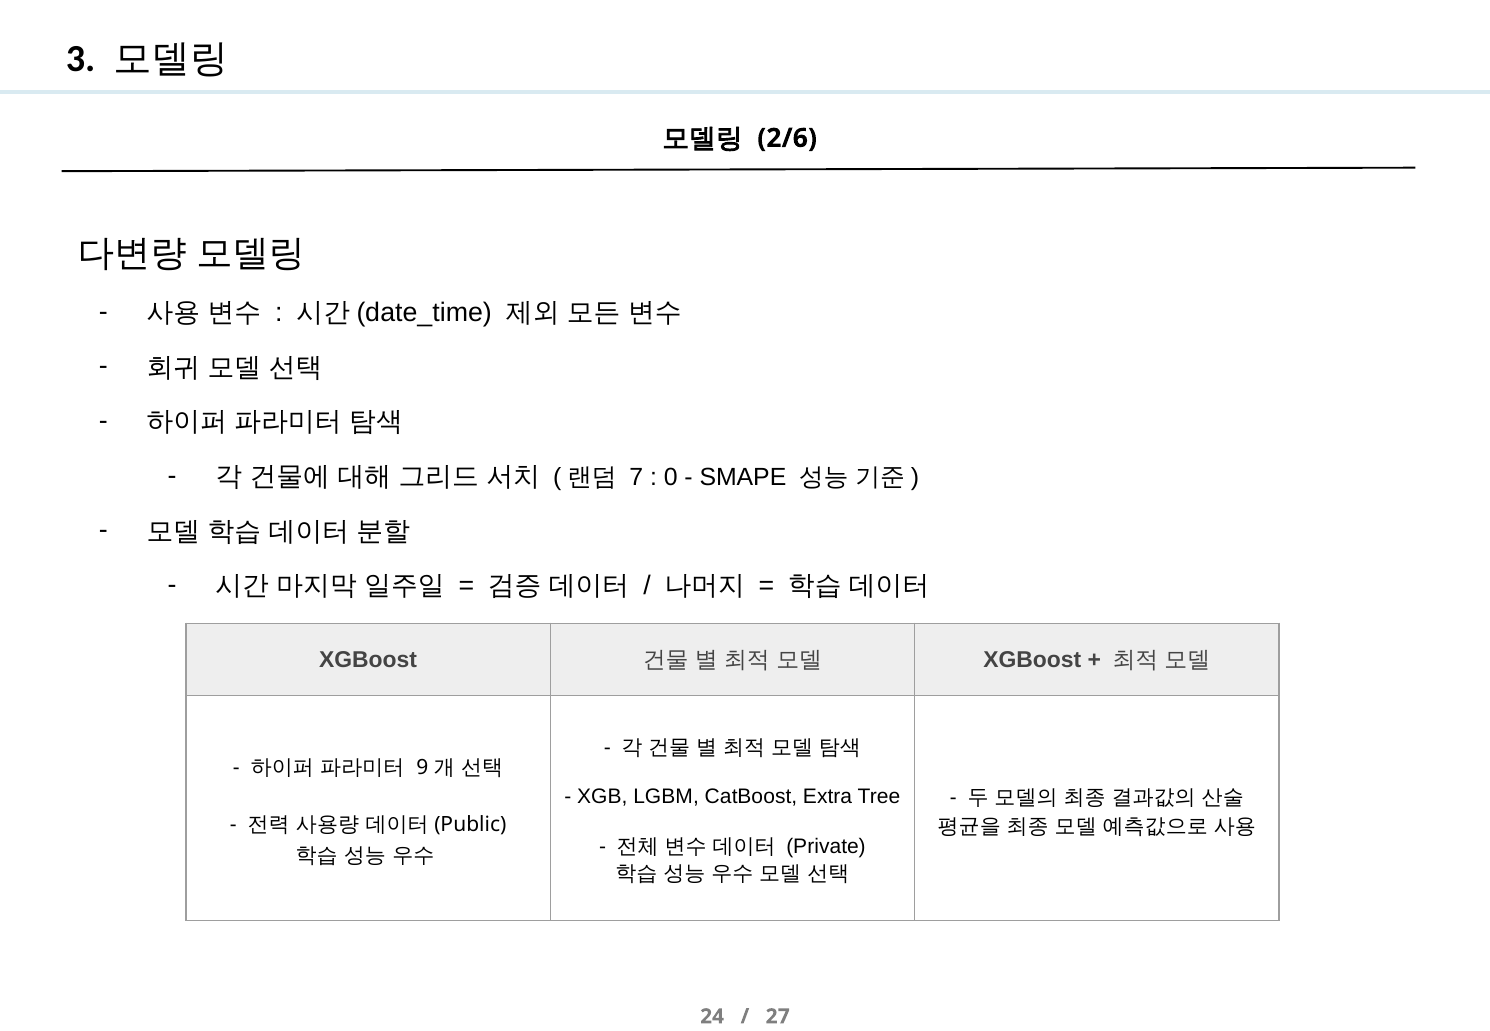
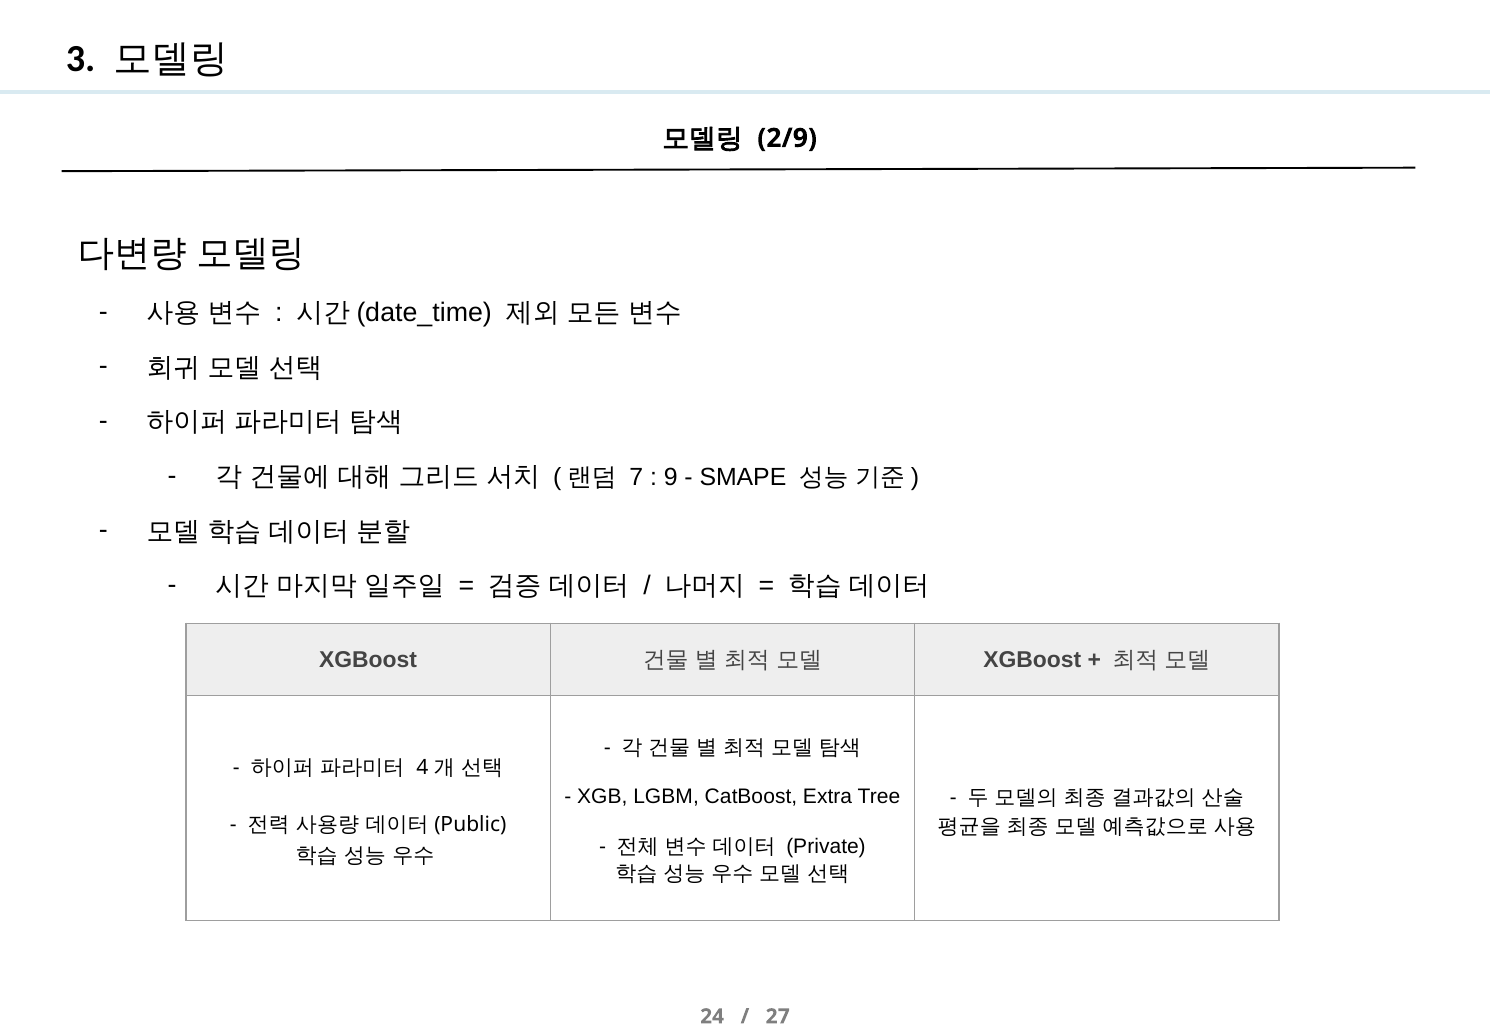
2/6: 2/6 -> 2/9 (787, 138)
0: 0 -> 9 (671, 477)
9: 9 -> 4 (422, 768)
